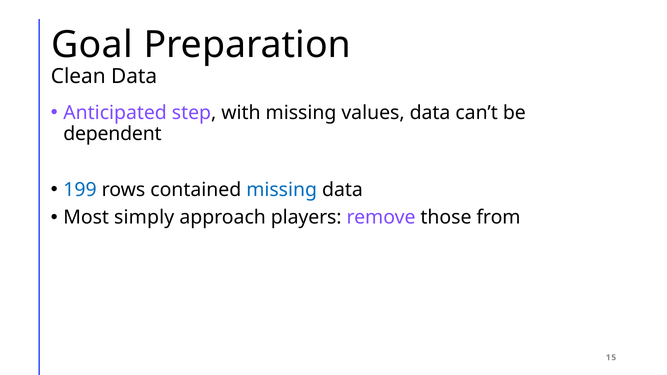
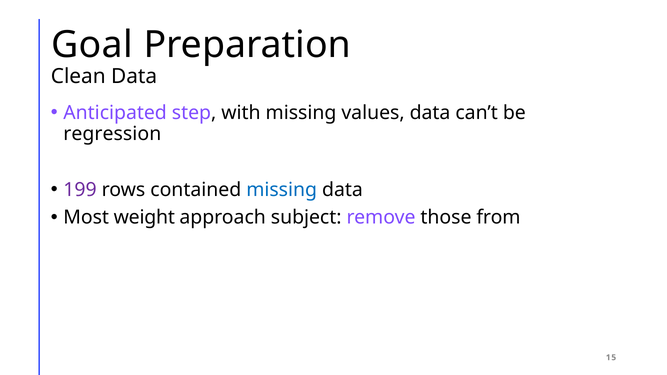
dependent: dependent -> regression (112, 134)
199 colour: blue -> purple (80, 190)
simply: simply -> weight (144, 218)
players: players -> subject (306, 218)
